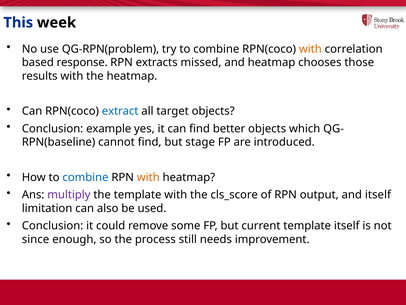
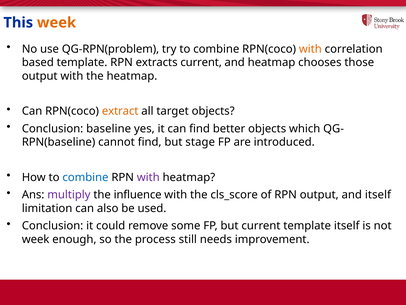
week colour: black -> orange (56, 23)
based response: response -> template (82, 62)
extracts missed: missed -> current (201, 62)
results: results -> output (40, 76)
extract colour: blue -> orange (120, 111)
example: example -> baseline (109, 128)
with colour: orange -> purple (148, 177)
the template: template -> influence (138, 194)
since: since -> week (36, 239)
